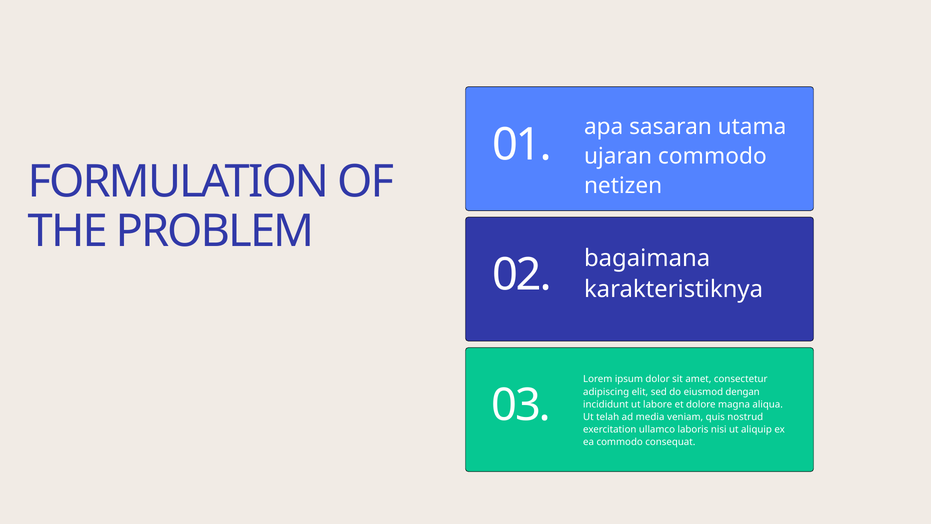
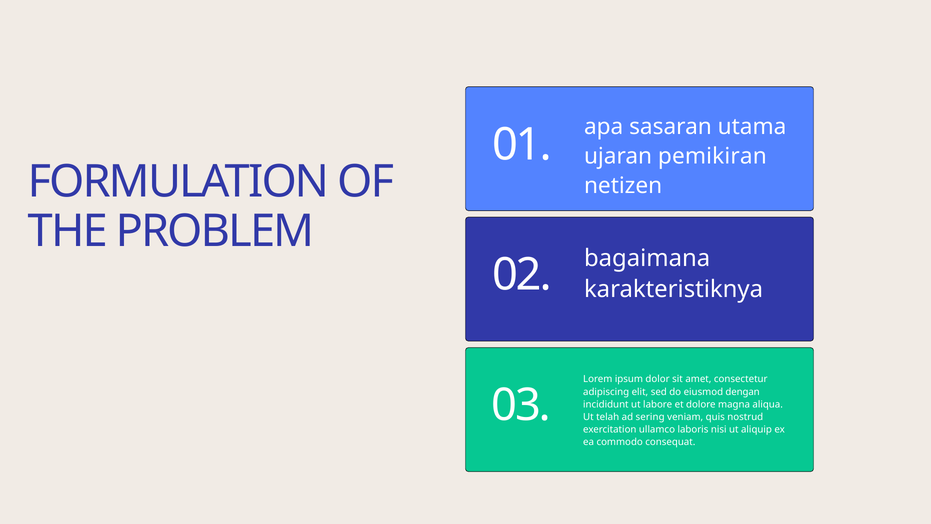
ujaran commodo: commodo -> pemikiran (712, 156)
media: media -> sering (650, 417)
